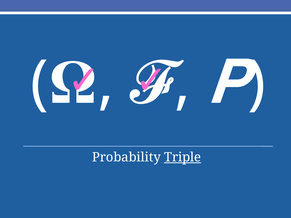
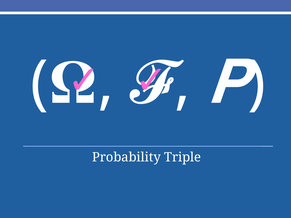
Triple underline: present -> none (183, 157)
